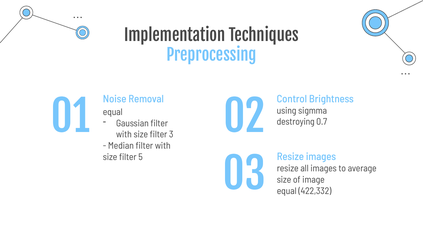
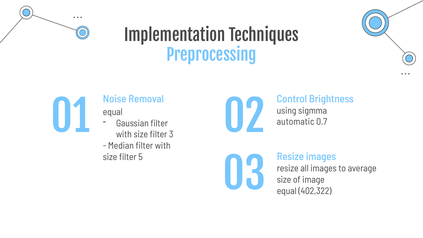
destroying: destroying -> automatic (296, 122)
422,332: 422,332 -> 402,322 (315, 191)
